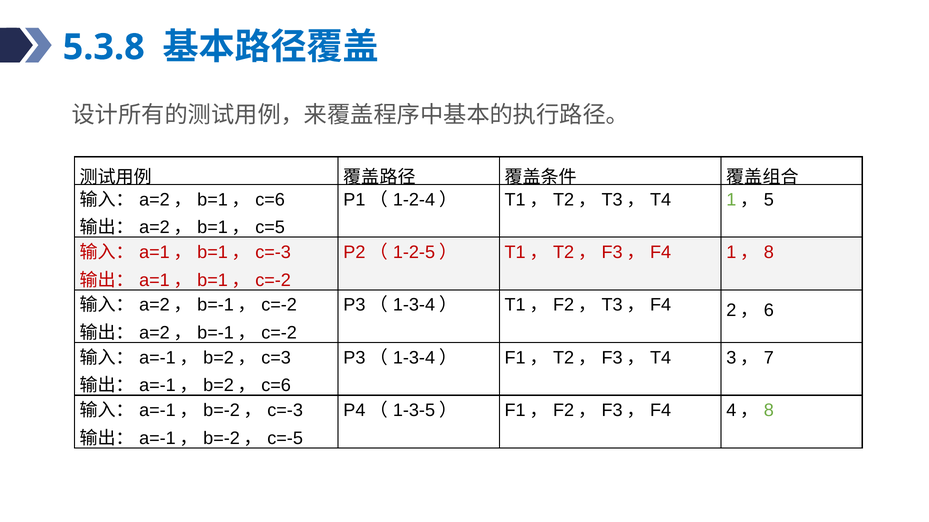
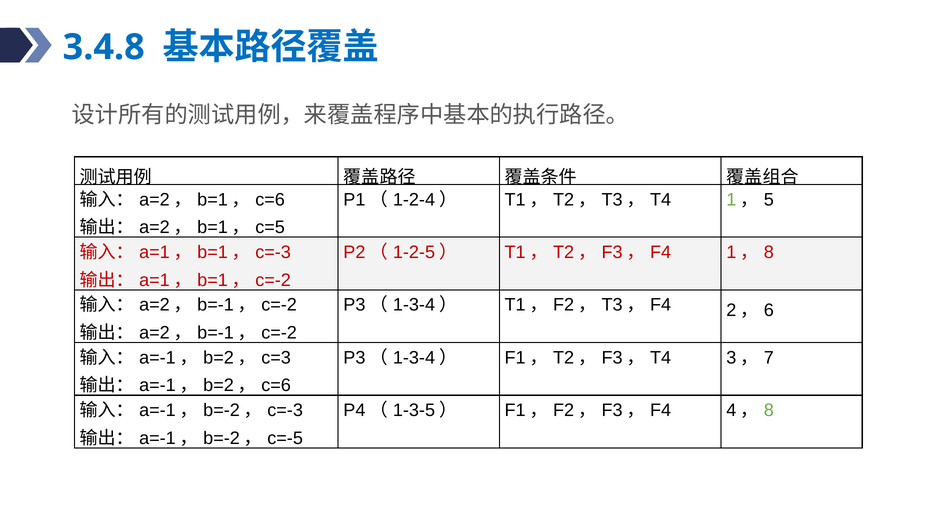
5.3.8: 5.3.8 -> 3.4.8 (104, 47)
